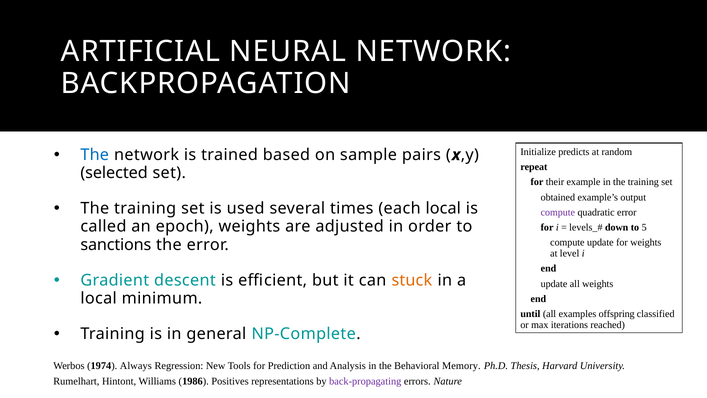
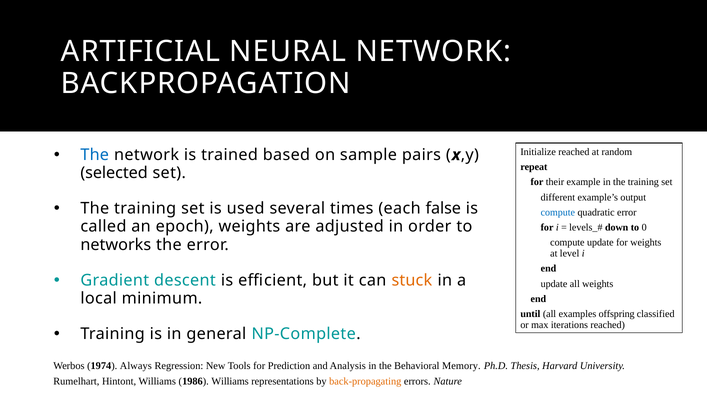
Initialize predicts: predicts -> reached (574, 152)
obtained: obtained -> different (558, 197)
each local: local -> false (443, 208)
compute colour: purple -> blue (558, 212)
5: 5 -> 0 (644, 227)
sanctions: sanctions -> networks (116, 244)
1986 Positives: Positives -> Williams (230, 381)
back-propagating colour: purple -> orange (365, 381)
